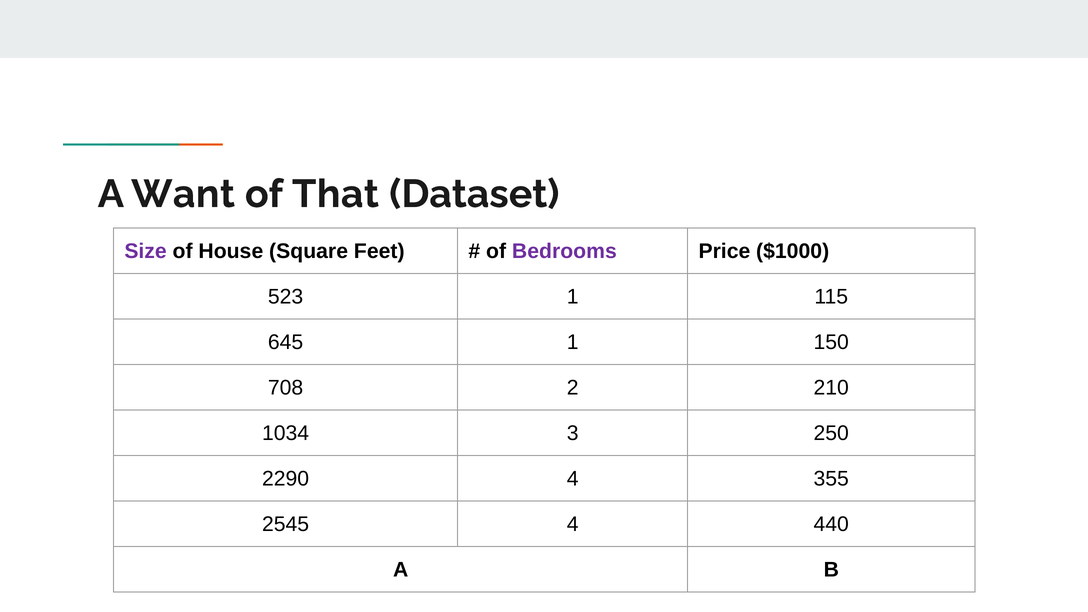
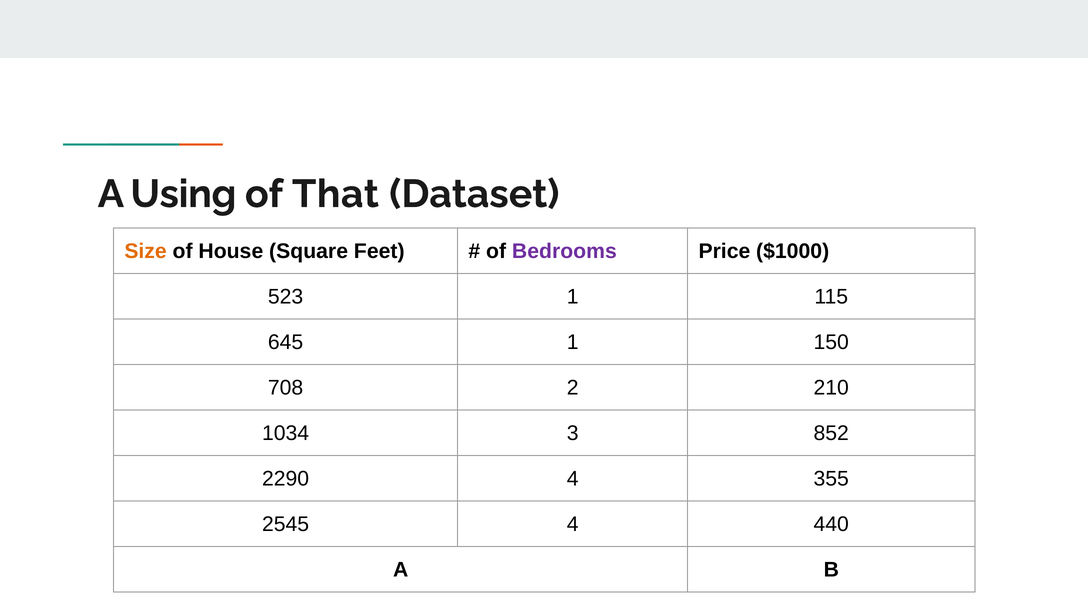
Want: Want -> Using (183, 194)
Size colour: purple -> orange (146, 251)
250: 250 -> 852 (831, 433)
